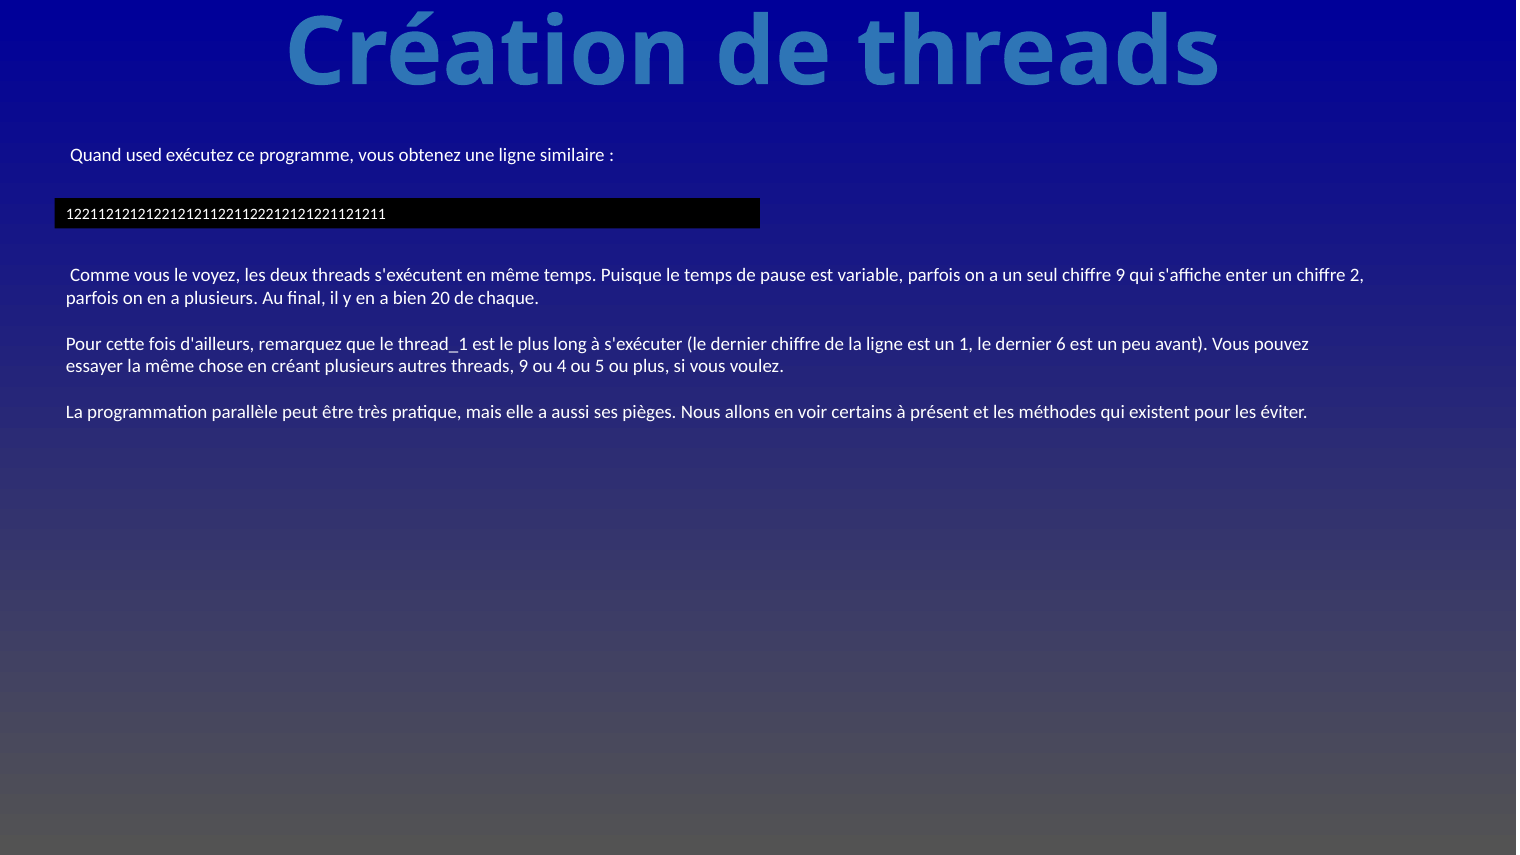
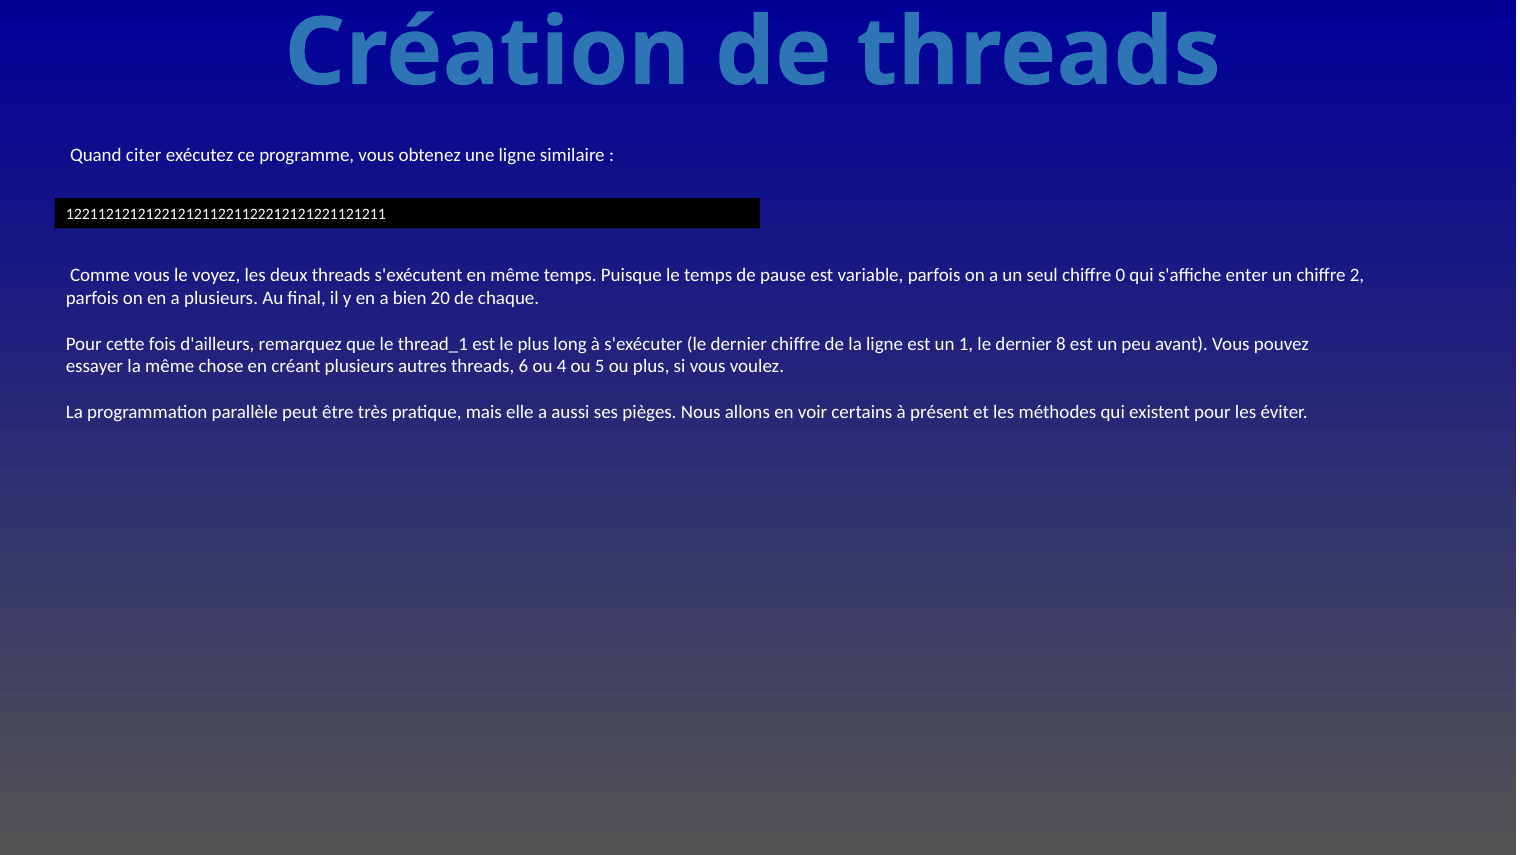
used: used -> citer (144, 156)
chiffre 9: 9 -> 0 (1120, 275)
6: 6 -> 8 (1061, 344)
threads 9: 9 -> 6 (523, 367)
